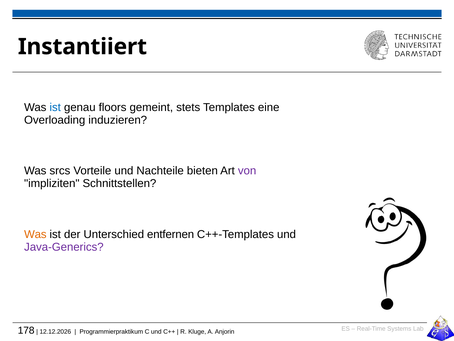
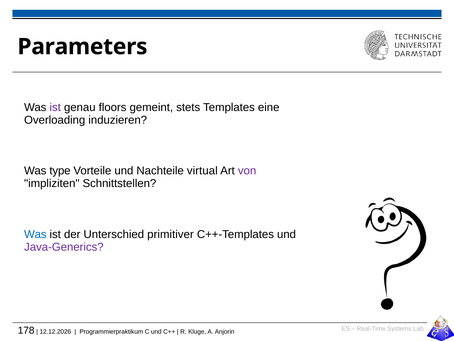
Instantiiert: Instantiiert -> Parameters (82, 47)
ist colour: blue -> purple (55, 107)
srcs: srcs -> type (60, 171)
bieten: bieten -> virtual (202, 171)
Was colour: orange -> blue (35, 234)
entfernen: entfernen -> primitiver (170, 234)
